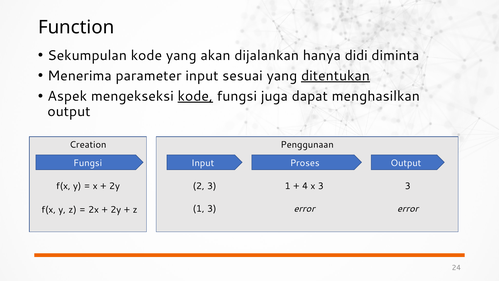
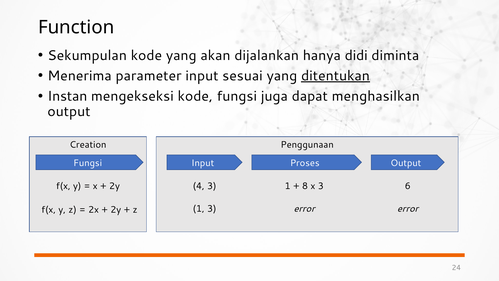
Aspek: Aspek -> Instan (67, 96)
kode underline: present -> none (195, 96)
2: 2 -> 4 (199, 186)
4: 4 -> 8 (305, 186)
3 3: 3 -> 6 (408, 186)
